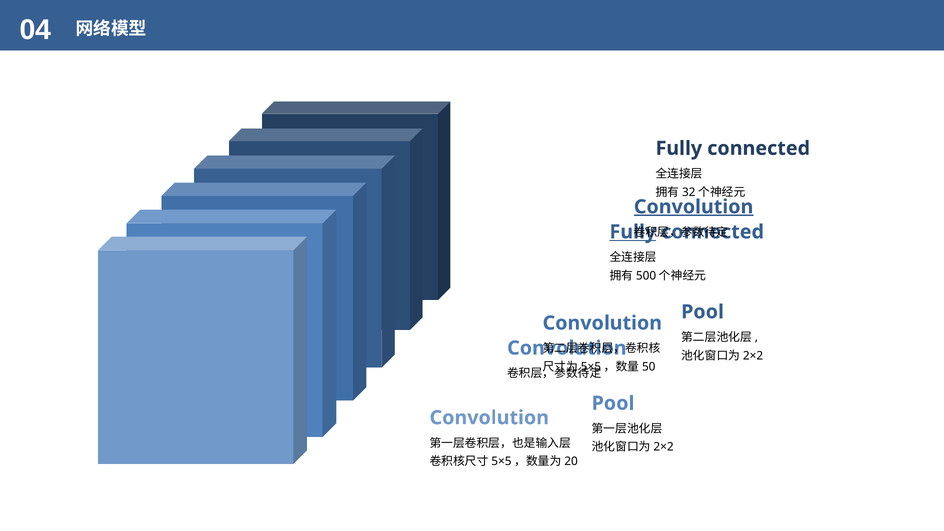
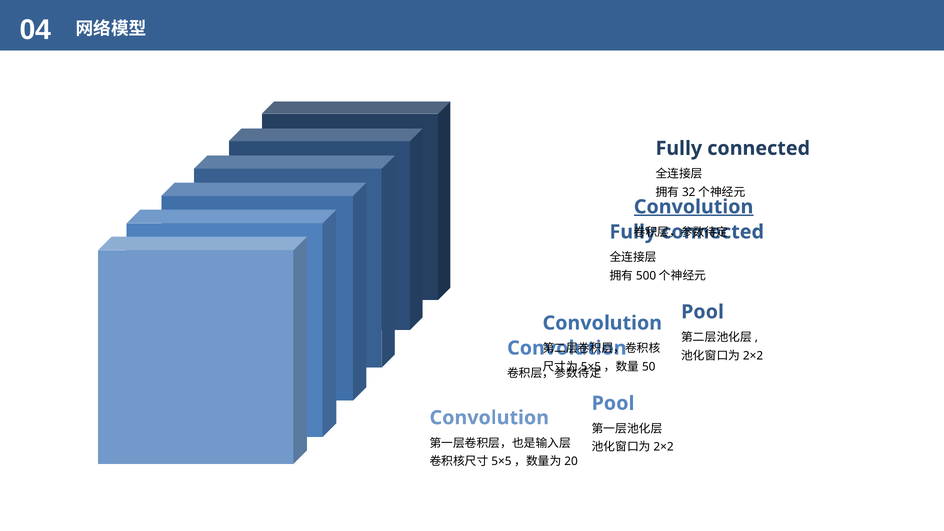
Fully underline: present -> none (633, 232)
